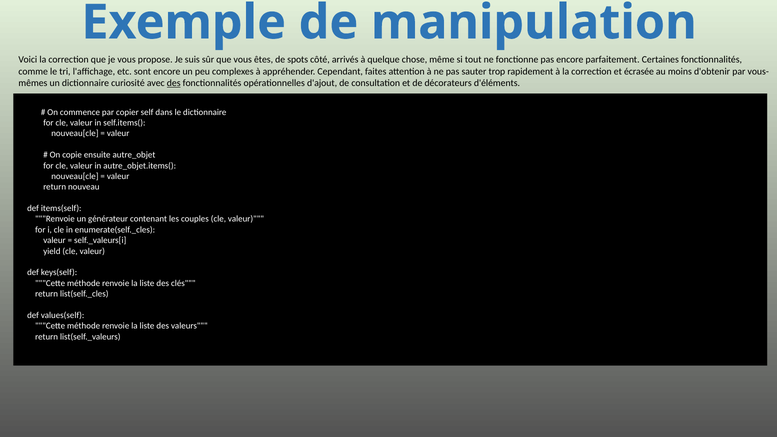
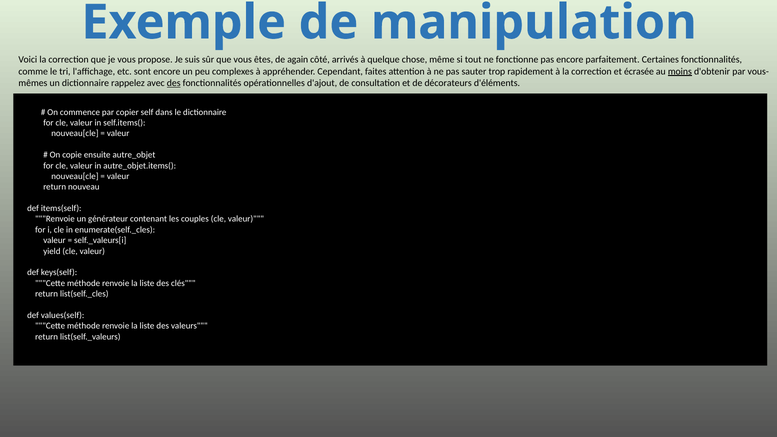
spots: spots -> again (298, 60)
moins underline: none -> present (680, 71)
curiosité: curiosité -> rappelez (128, 83)
